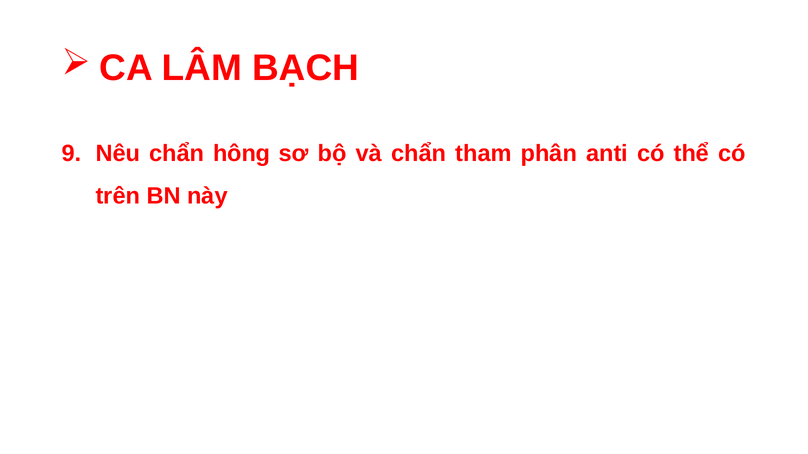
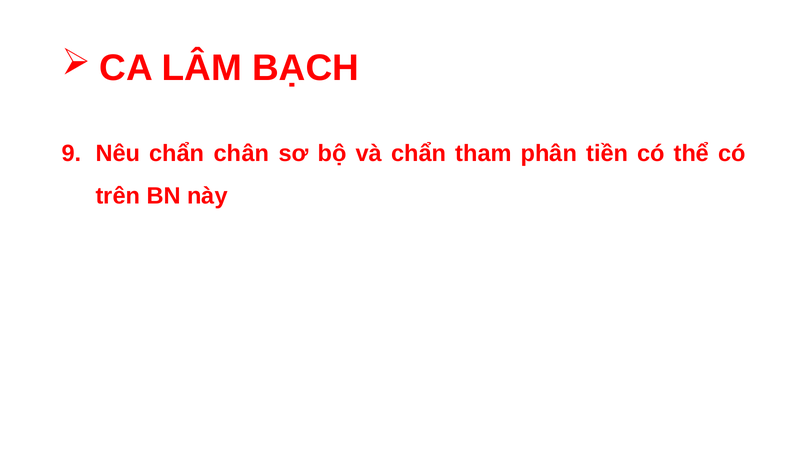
hông: hông -> chân (241, 154)
anti: anti -> tiền (607, 154)
